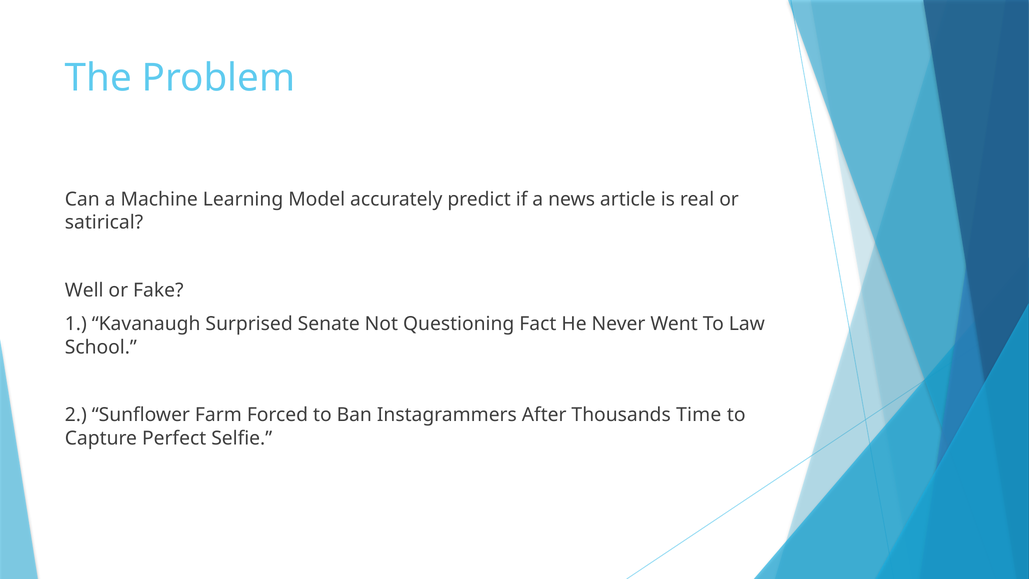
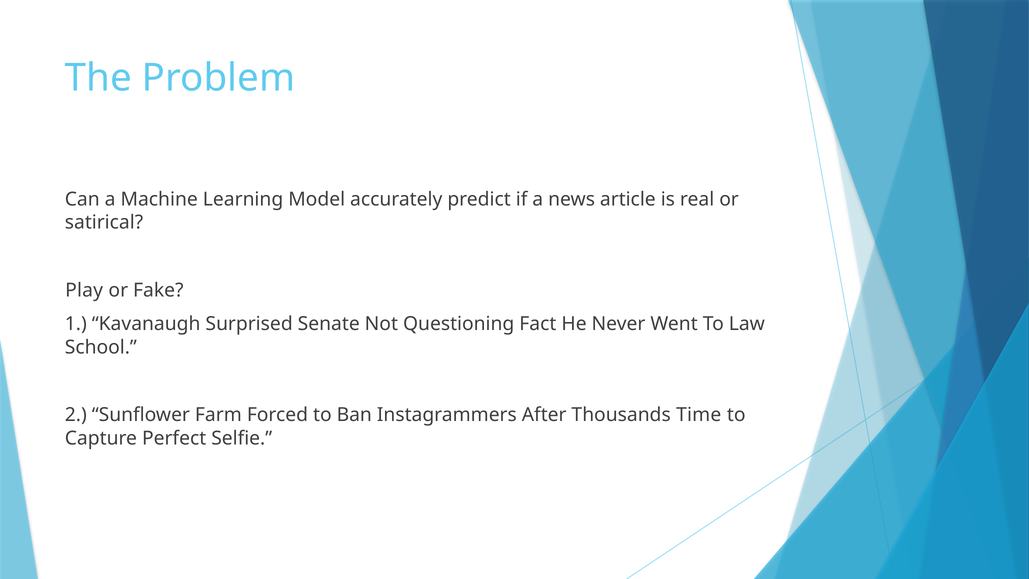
Well: Well -> Play (84, 290)
